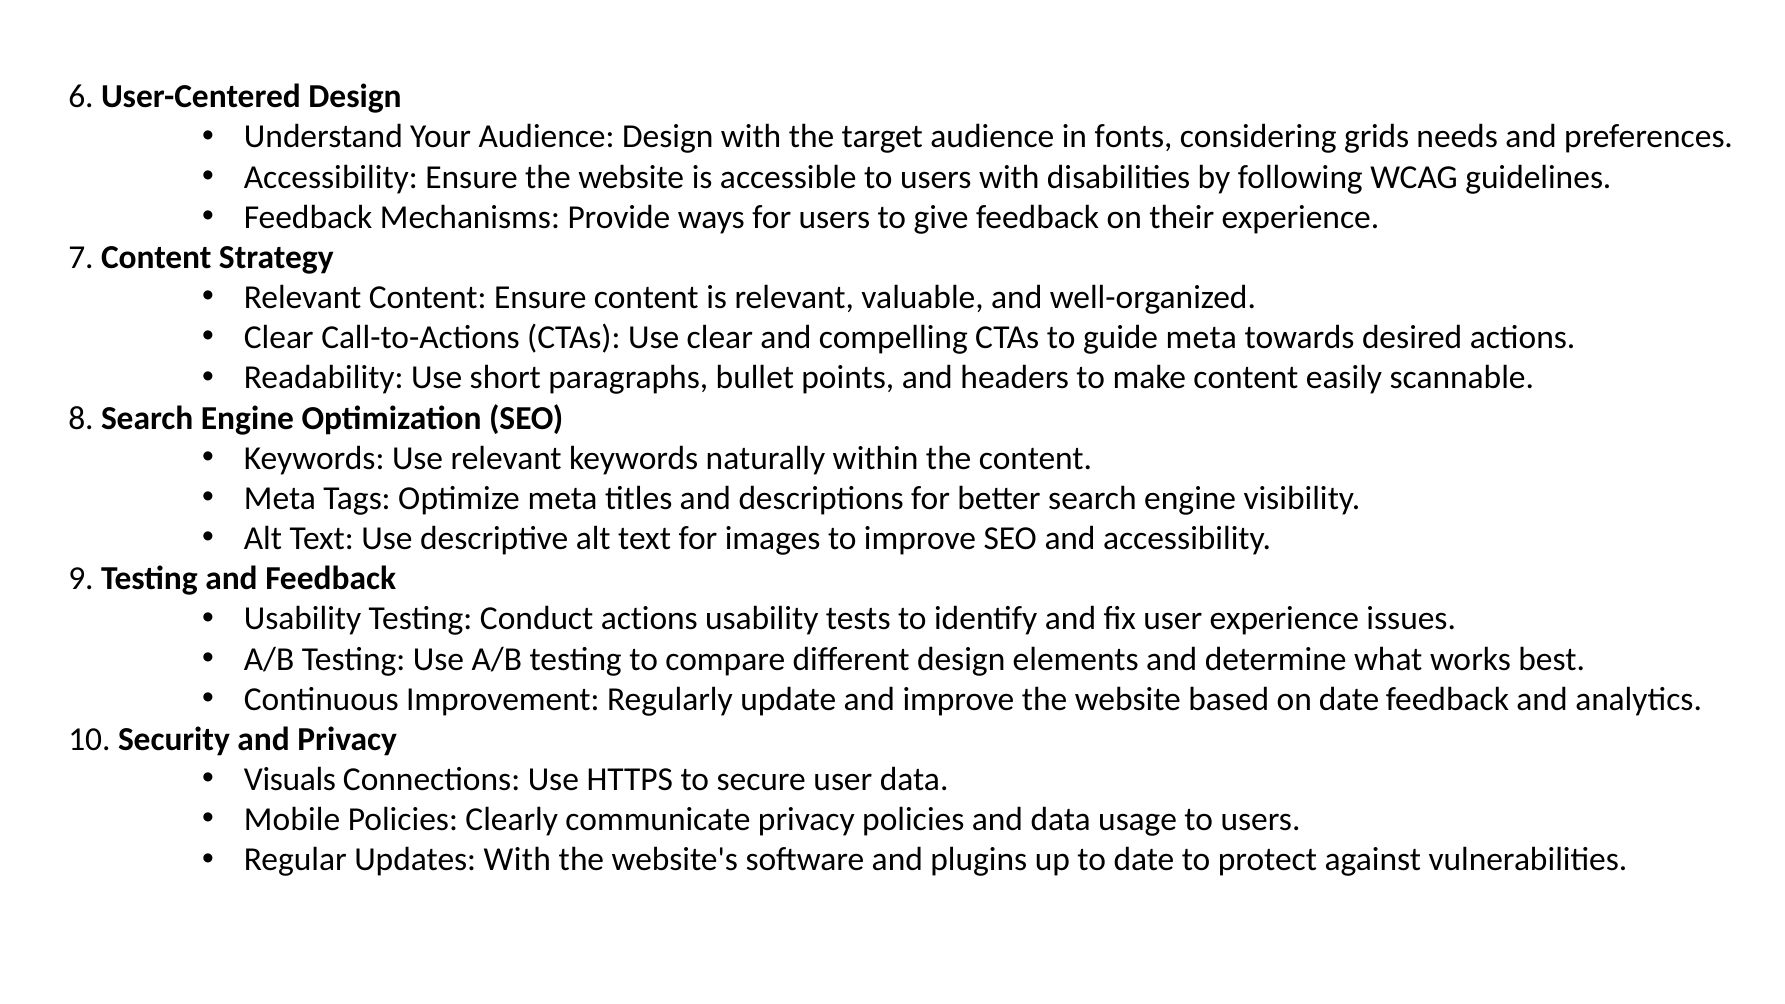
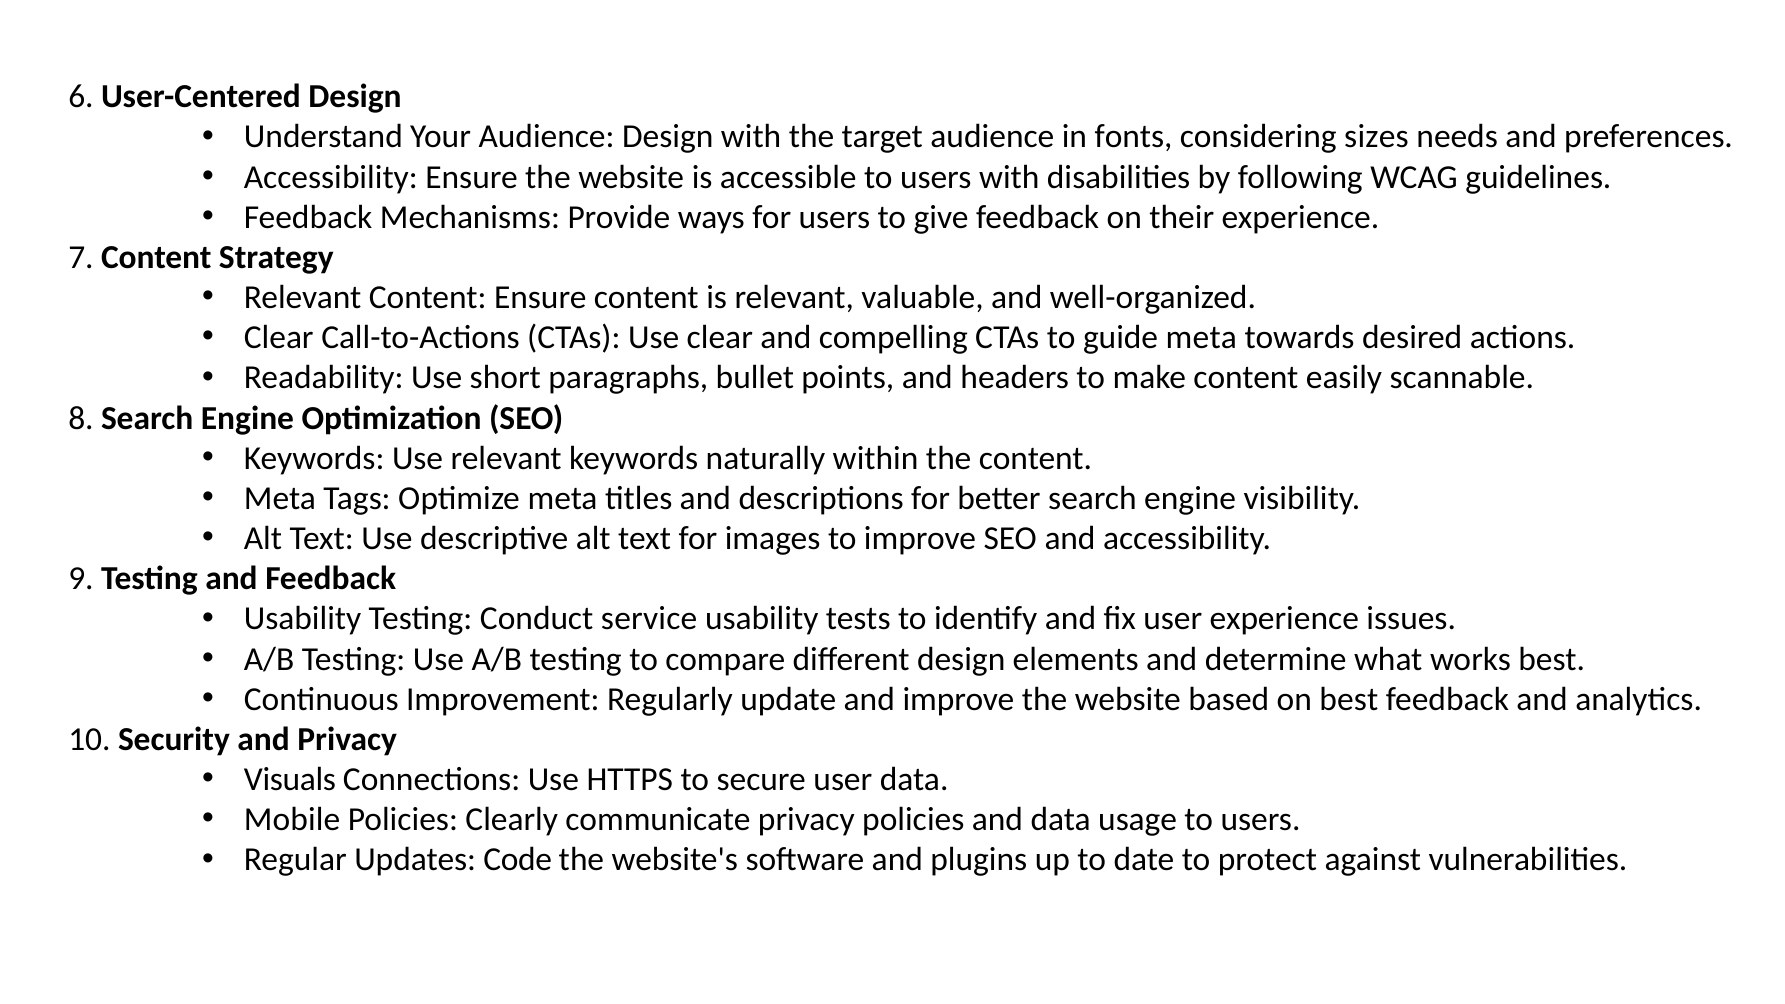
grids: grids -> sizes (1376, 137)
Conduct actions: actions -> service (649, 619)
on date: date -> best (1349, 699)
Updates With: With -> Code (518, 860)
